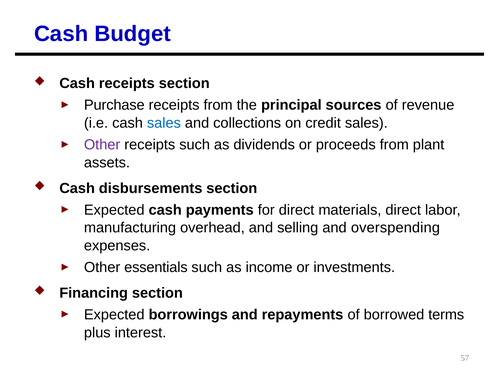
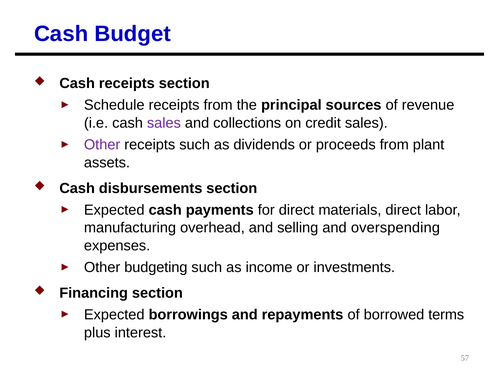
Purchase: Purchase -> Schedule (114, 105)
sales colour: blue -> purple (164, 123)
essentials: essentials -> budgeting (156, 267)
